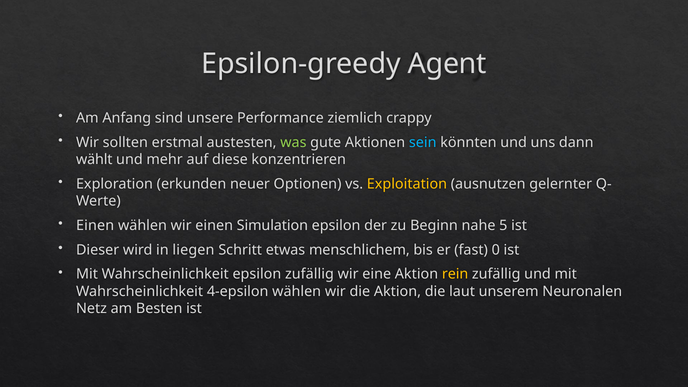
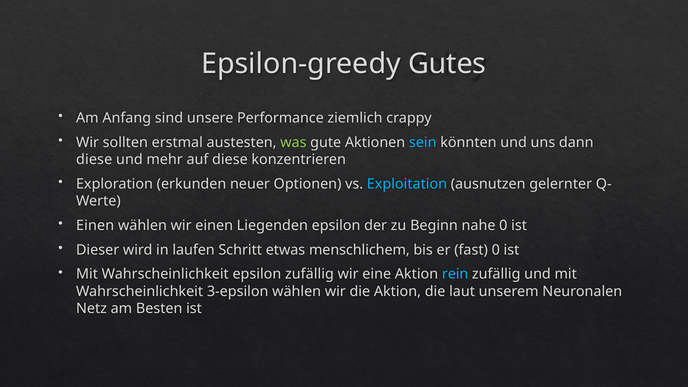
Agent: Agent -> Gutes (447, 64)
wählt: wählt -> diese (94, 159)
Exploitation colour: yellow -> light blue (407, 184)
Simulation: Simulation -> Liegenden (272, 225)
nahe 5: 5 -> 0 (503, 225)
liegen: liegen -> laufen (194, 250)
rein colour: yellow -> light blue (455, 274)
4-epsilon: 4-epsilon -> 3-epsilon (238, 291)
